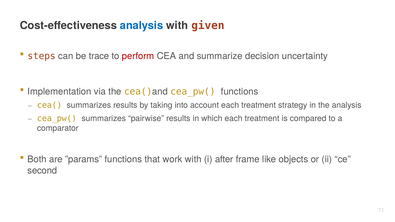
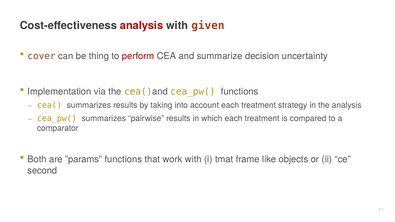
analysis colour: blue -> red (142, 25)
steps: steps -> cover (42, 56)
trace: trace -> thing (99, 56)
after: after -> tmat (224, 159)
